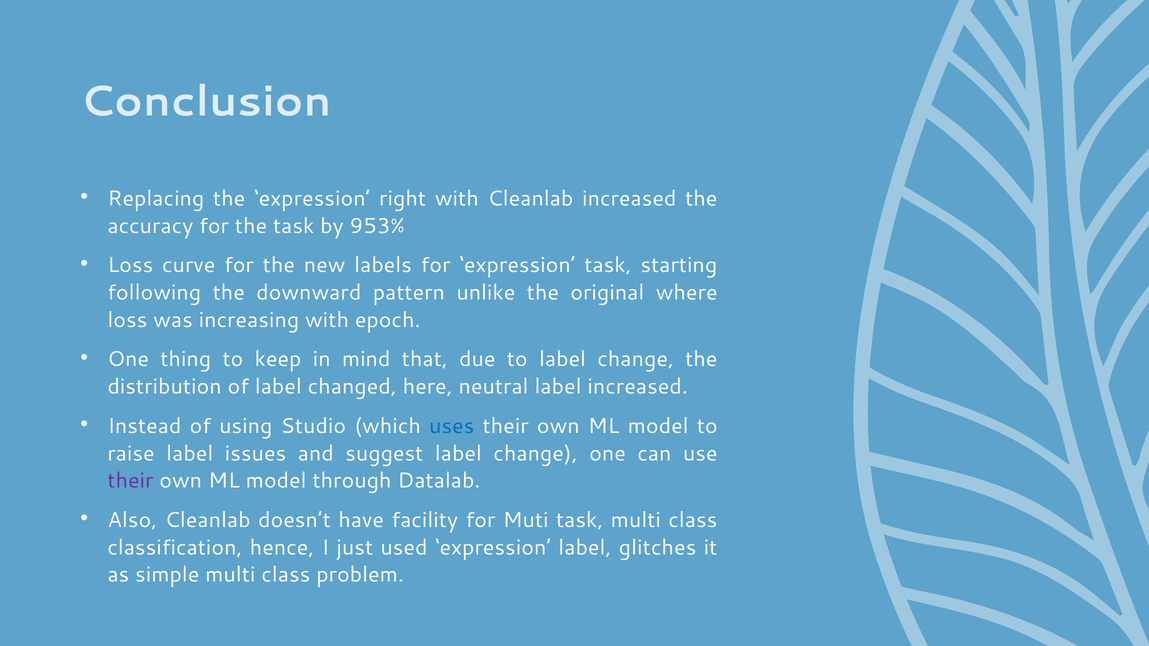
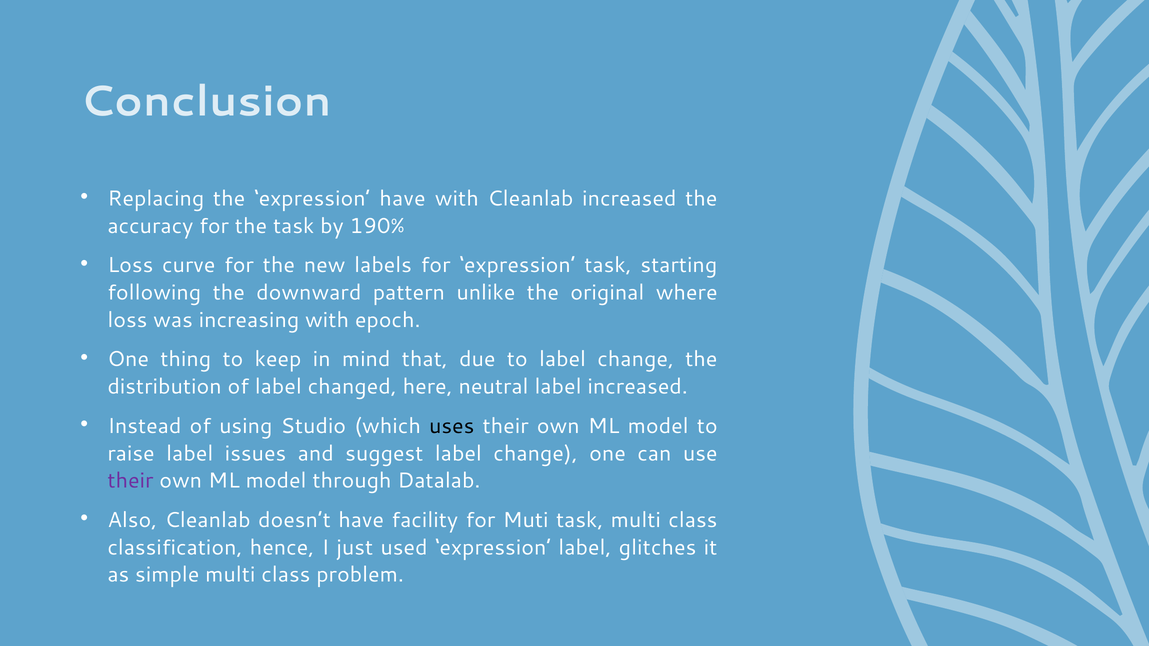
expression right: right -> have (403, 199)
953%: 953% -> 190% (377, 226)
uses colour: blue -> black (452, 426)
